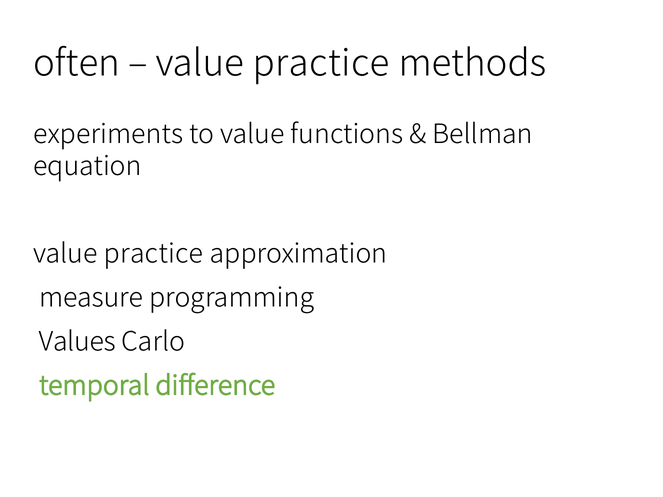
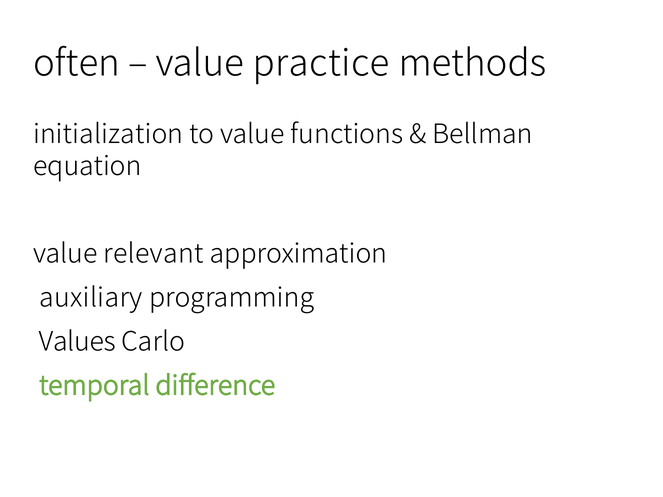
experiments: experiments -> initialization (108, 134)
practice: practice -> relevant (154, 254)
measure: measure -> auxiliary (91, 298)
